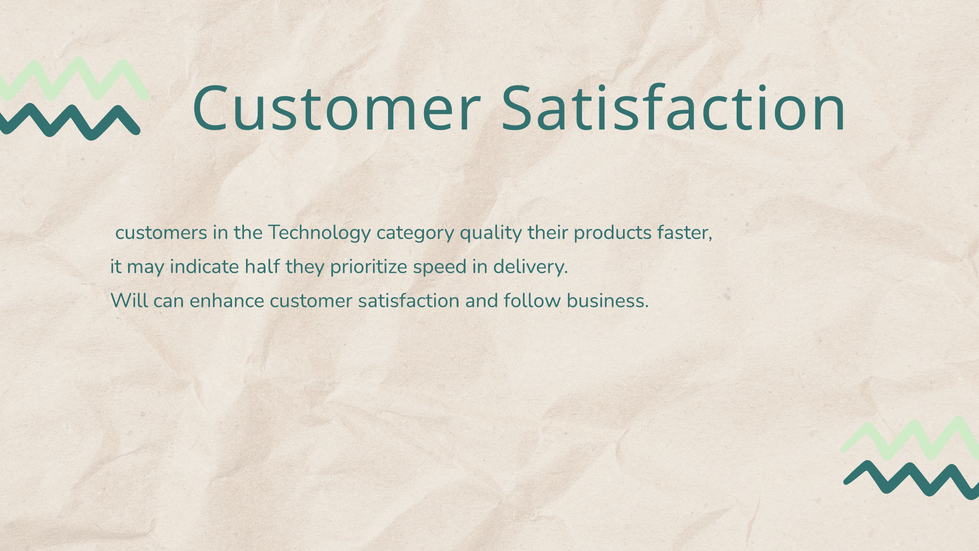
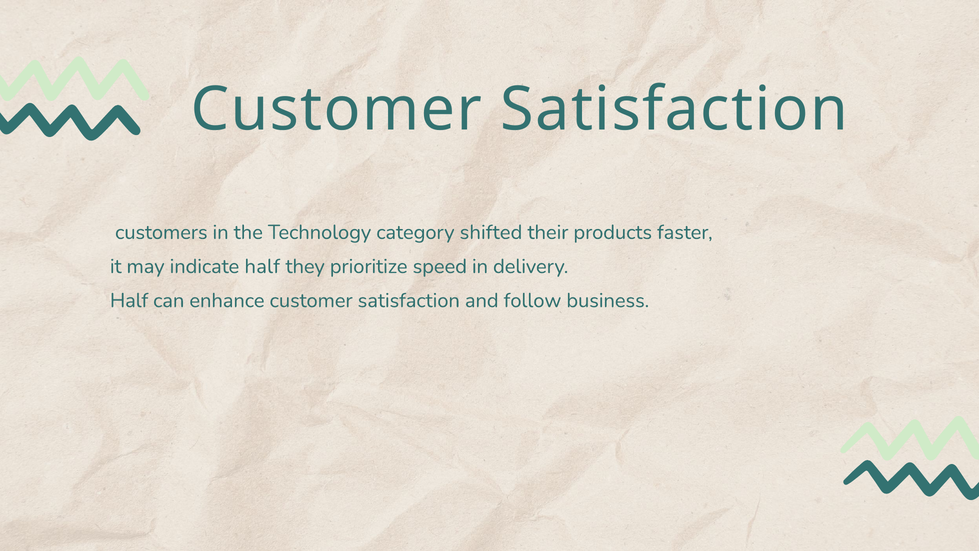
quality: quality -> shifted (491, 232)
Will: Will -> Half (129, 300)
